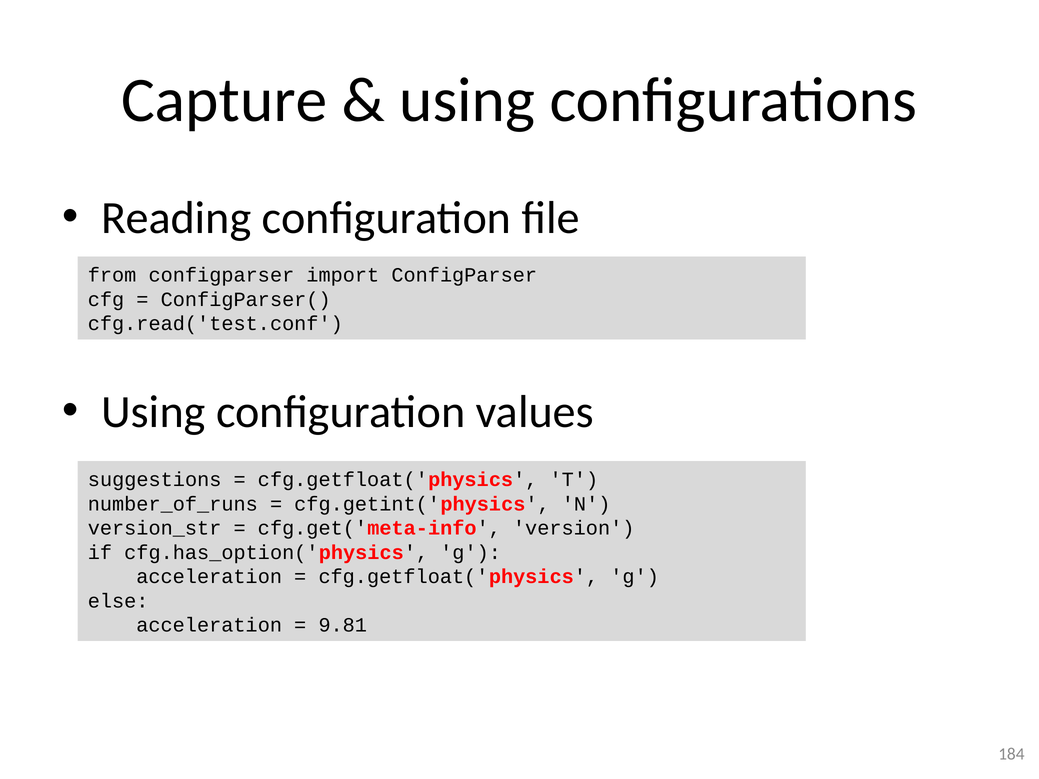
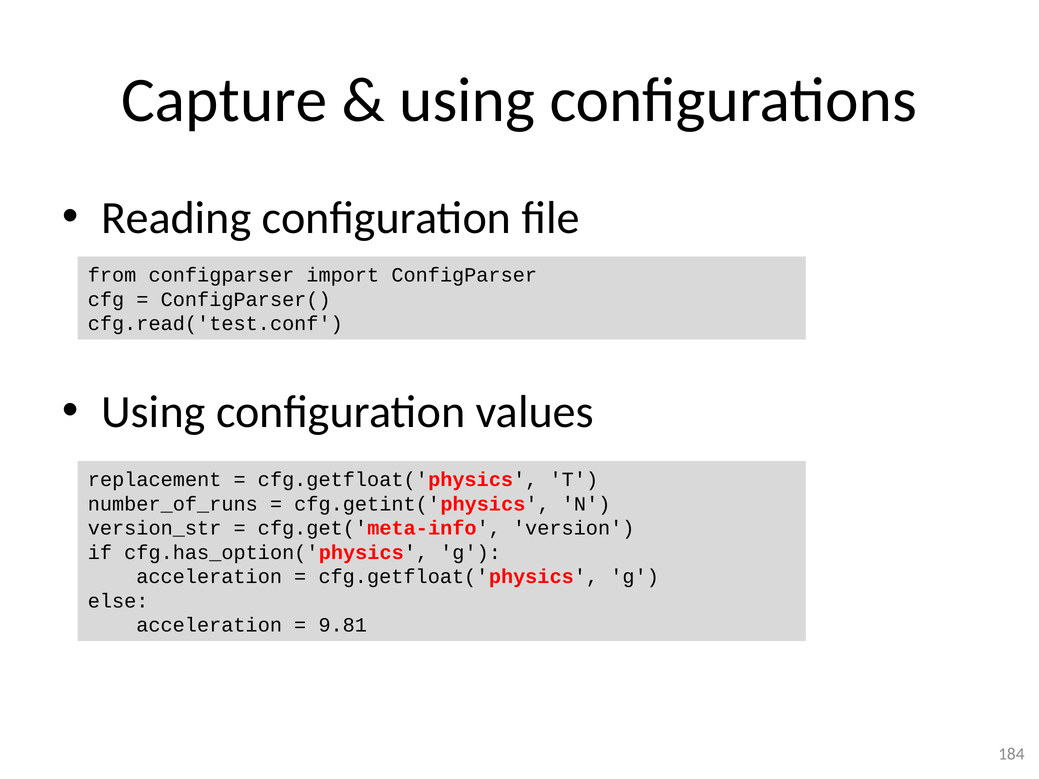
suggestions: suggestions -> replacement (155, 480)
